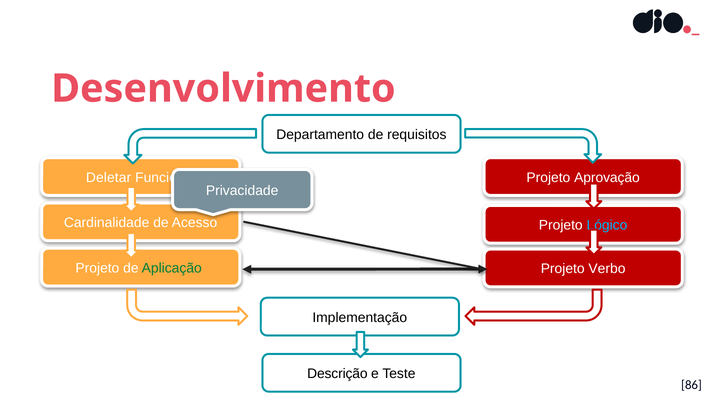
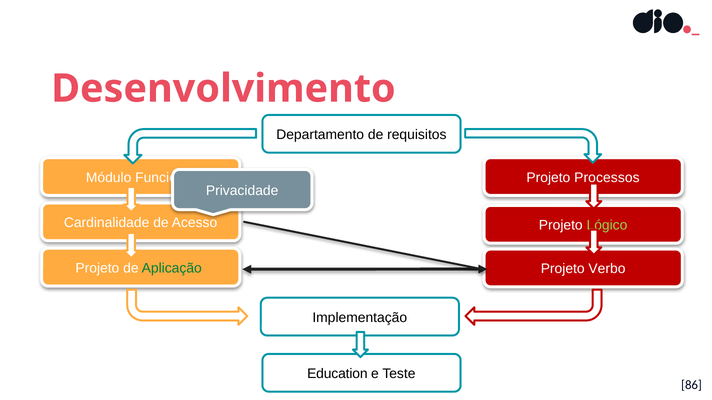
Deletar: Deletar -> Módulo (109, 178)
Aprovação: Aprovação -> Processos (607, 178)
Lógico colour: light blue -> light green (607, 226)
Descrição: Descrição -> Education (337, 374)
